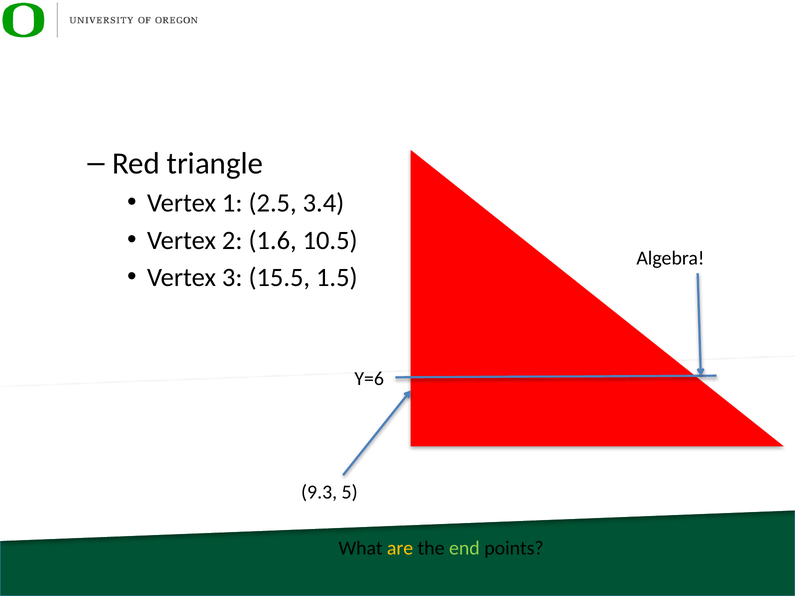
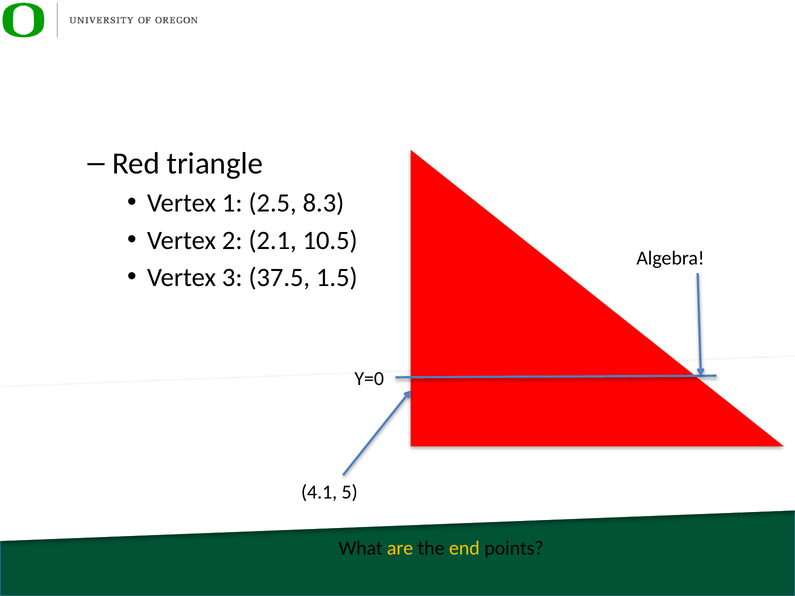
3.4: 3.4 -> 8.3 (323, 203)
1.6: 1.6 -> 2.1 (273, 240)
15.5: 15.5 -> 37.5 (279, 277)
Y=6: Y=6 -> Y=0 (369, 379)
9.3: 9.3 -> 4.1 (319, 493)
end colour: light green -> yellow (464, 549)
